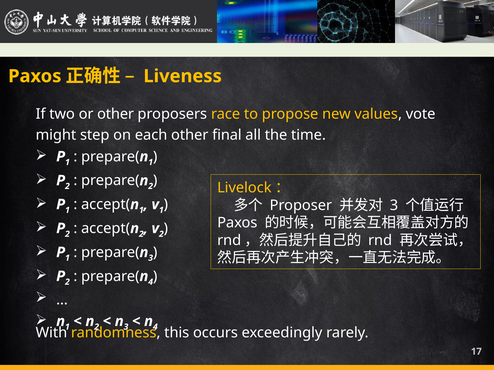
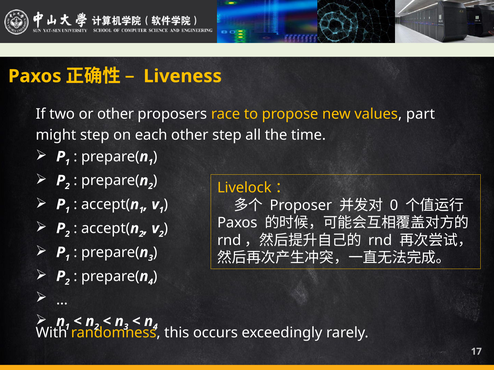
vote: vote -> part (420, 114)
other final: final -> step (227, 135)
3: 3 -> 0 (394, 205)
